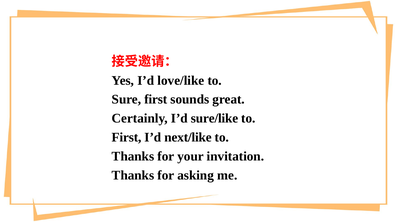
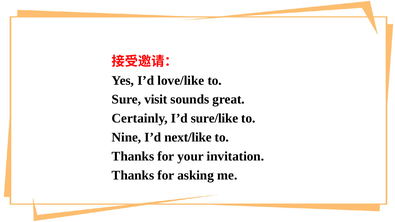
Sure first: first -> visit (156, 99)
First: First -> Nine (126, 137)
